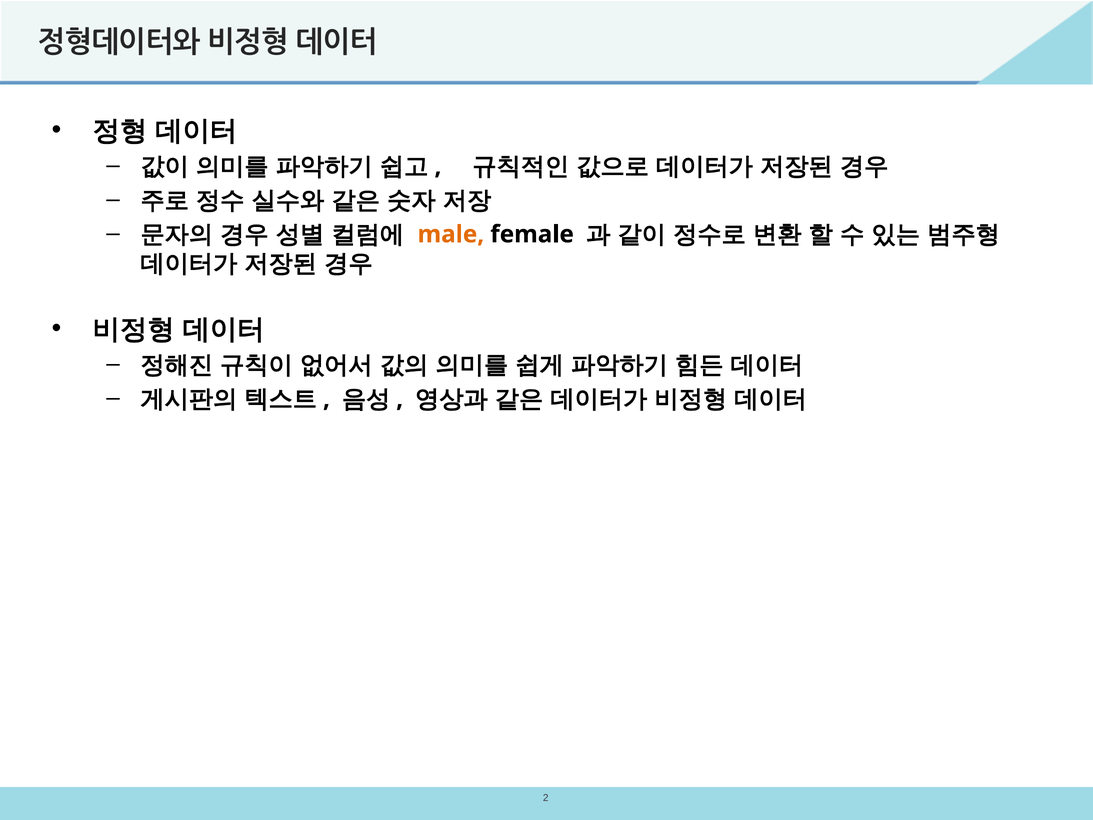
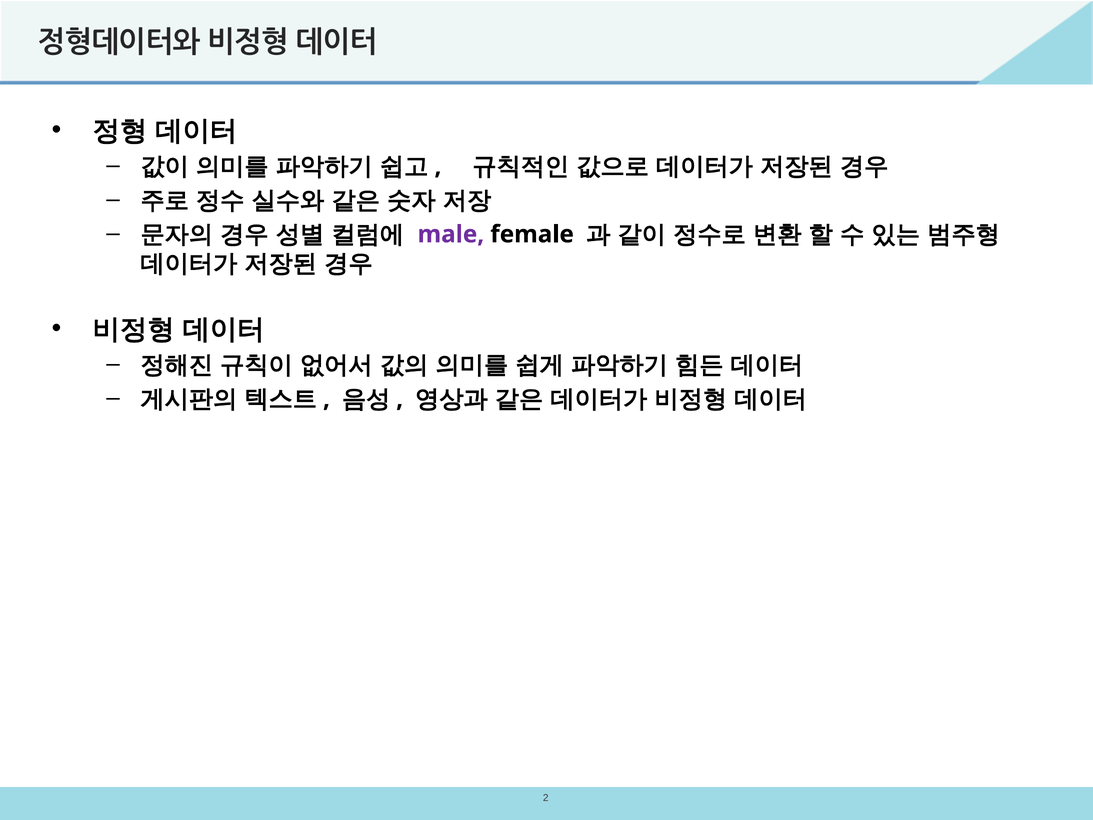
male colour: orange -> purple (451, 234)
